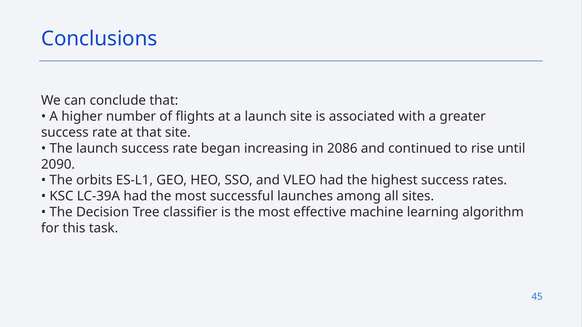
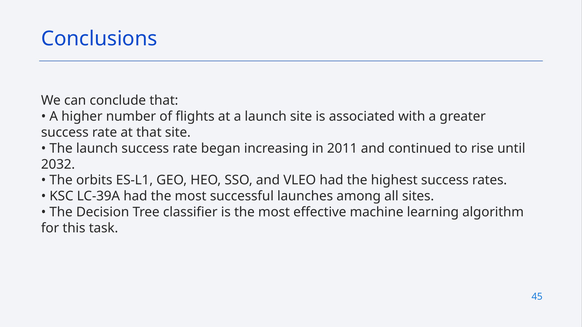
2086: 2086 -> 2011 (342, 149)
2090: 2090 -> 2032 (58, 164)
